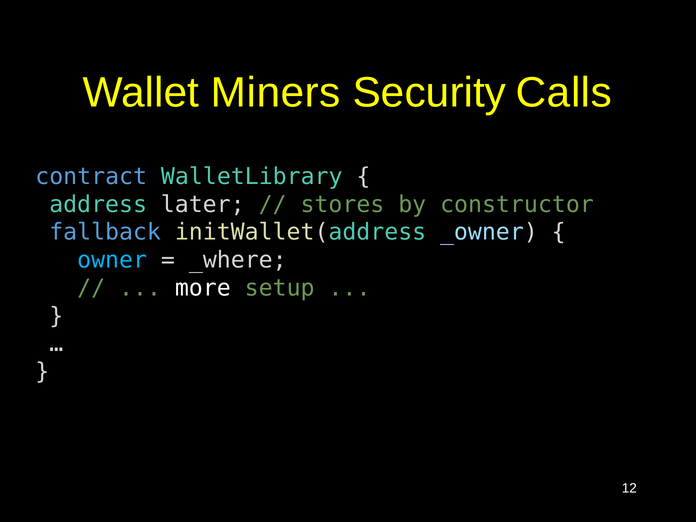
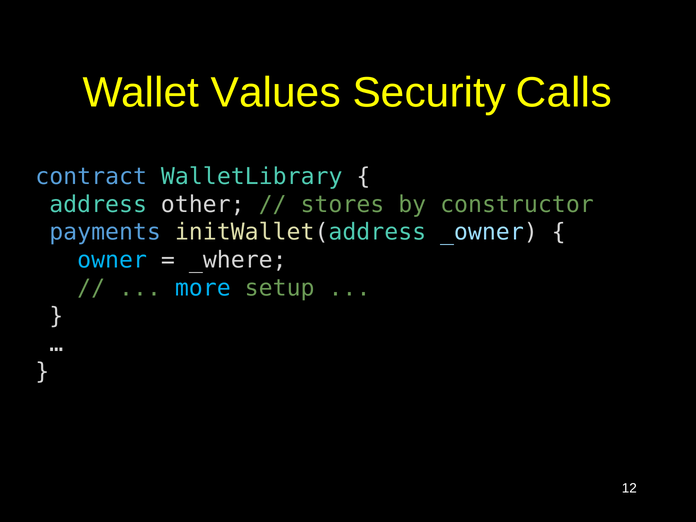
Miners: Miners -> Values (276, 93)
later: later -> other (203, 204)
fallback: fallback -> payments (105, 232)
more colour: white -> light blue (203, 288)
